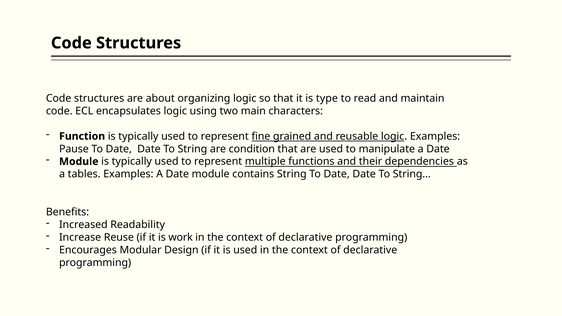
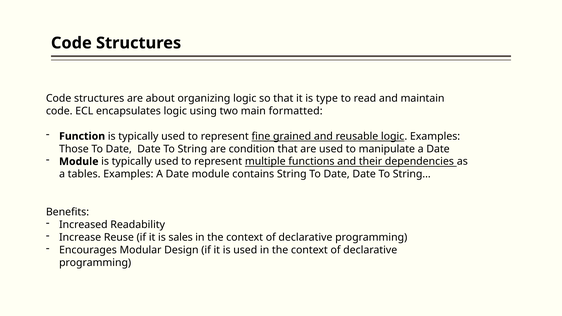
characters: characters -> formatted (296, 111)
Pause: Pause -> Those (74, 149)
work: work -> sales (181, 237)
